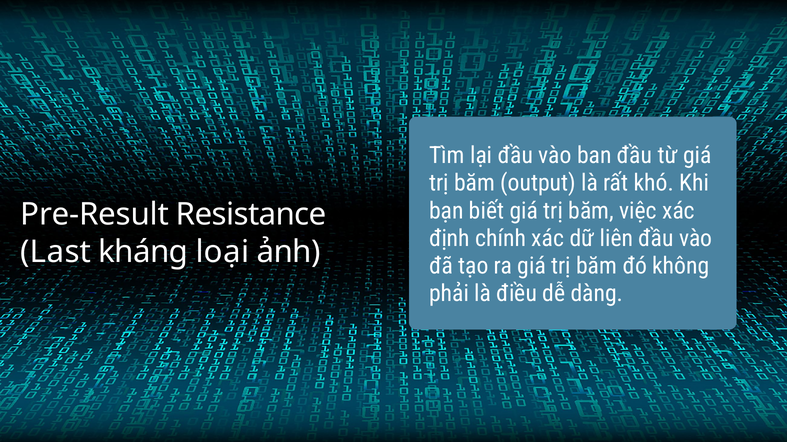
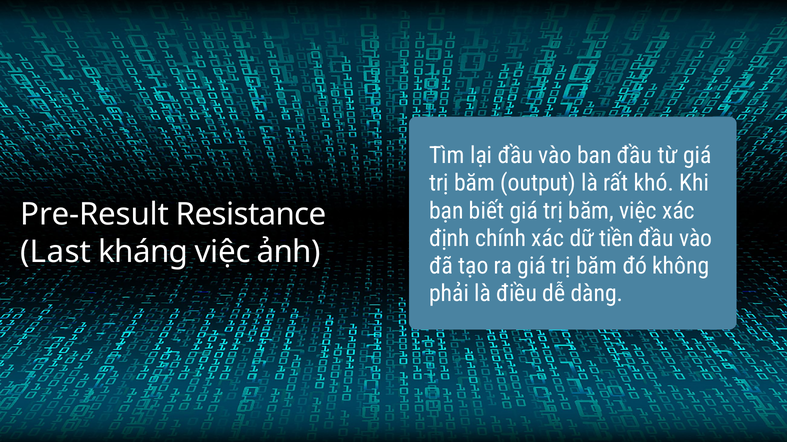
liên: liên -> tiền (617, 239)
kháng loại: loại -> việc (223, 252)
